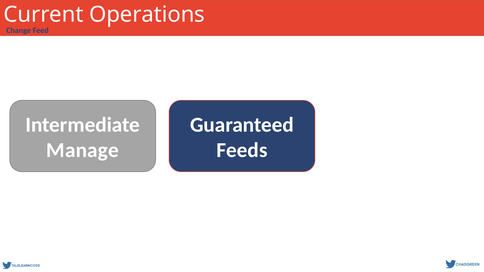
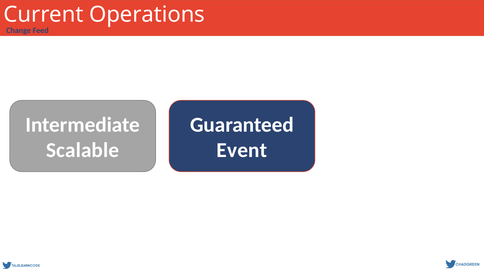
Manage: Manage -> Scalable (83, 150)
Feeds: Feeds -> Event (242, 150)
